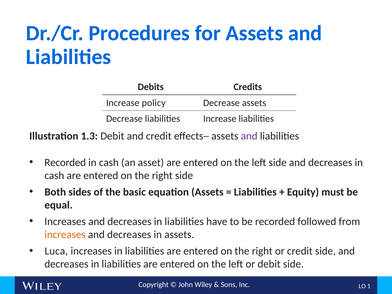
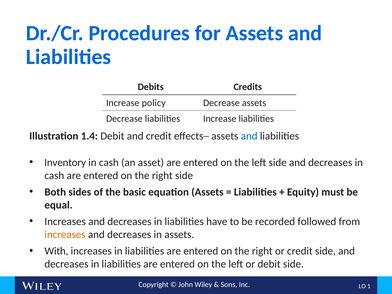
1.3: 1.3 -> 1.4 (89, 136)
and colour: purple -> blue (249, 136)
Recorded: Recorded -> Inventory (65, 162)
Luca: Luca -> With (56, 251)
